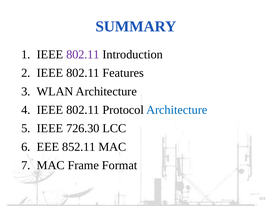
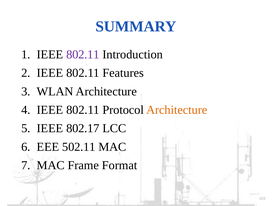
Architecture colour: blue -> orange (177, 110)
726.30: 726.30 -> 802.17 (83, 128)
852.11: 852.11 -> 502.11 (79, 147)
